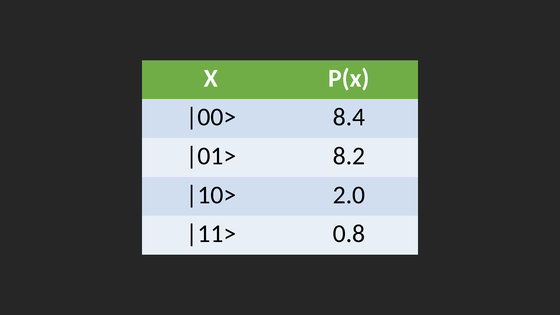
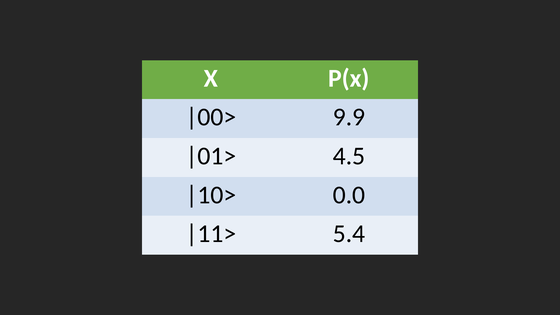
8.4: 8.4 -> 9.9 (349, 117)
8.2: 8.2 -> 4.5 (349, 156)
2.0: 2.0 -> 0.0 (349, 195)
0.8: 0.8 -> 5.4 (349, 234)
